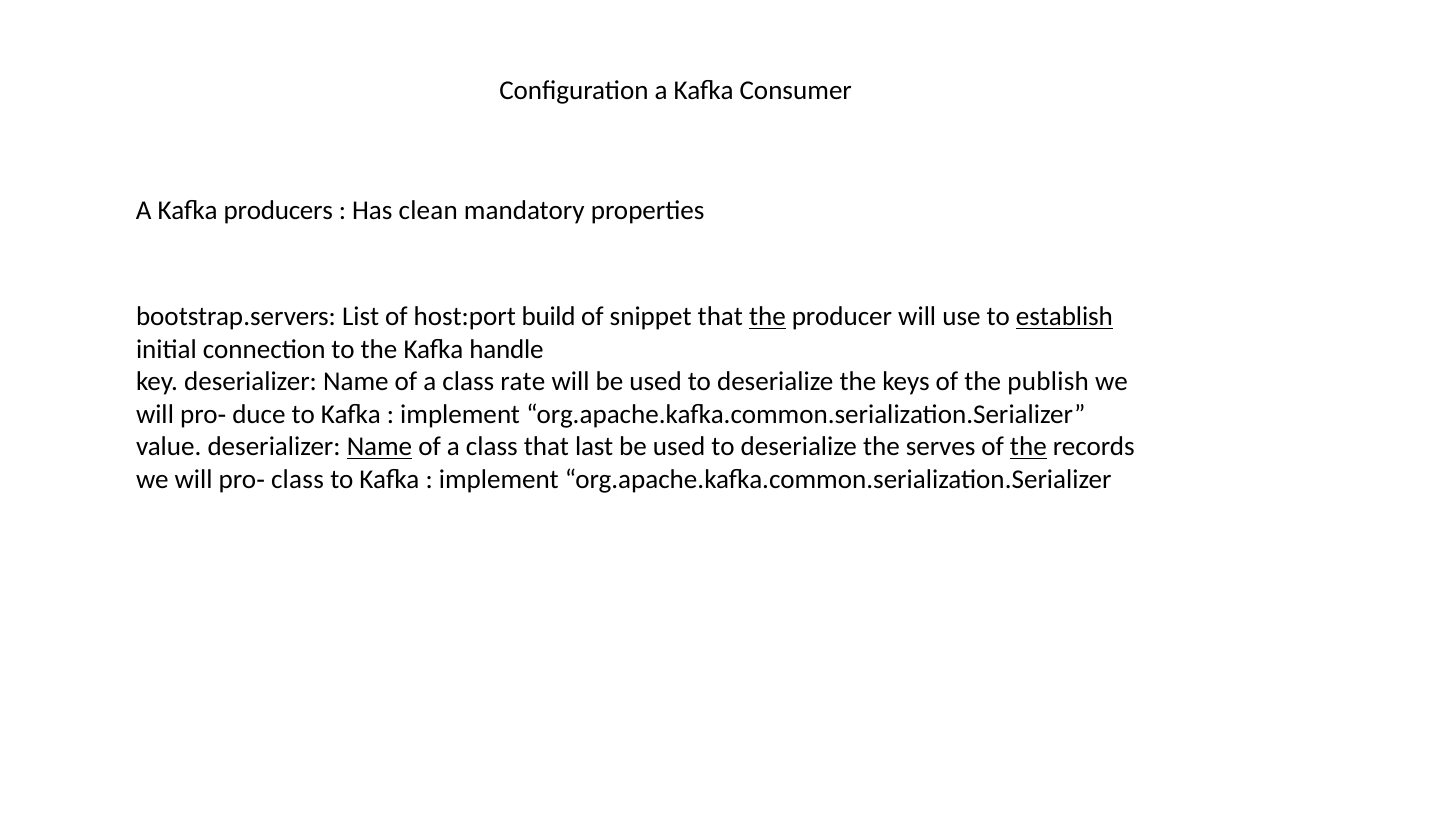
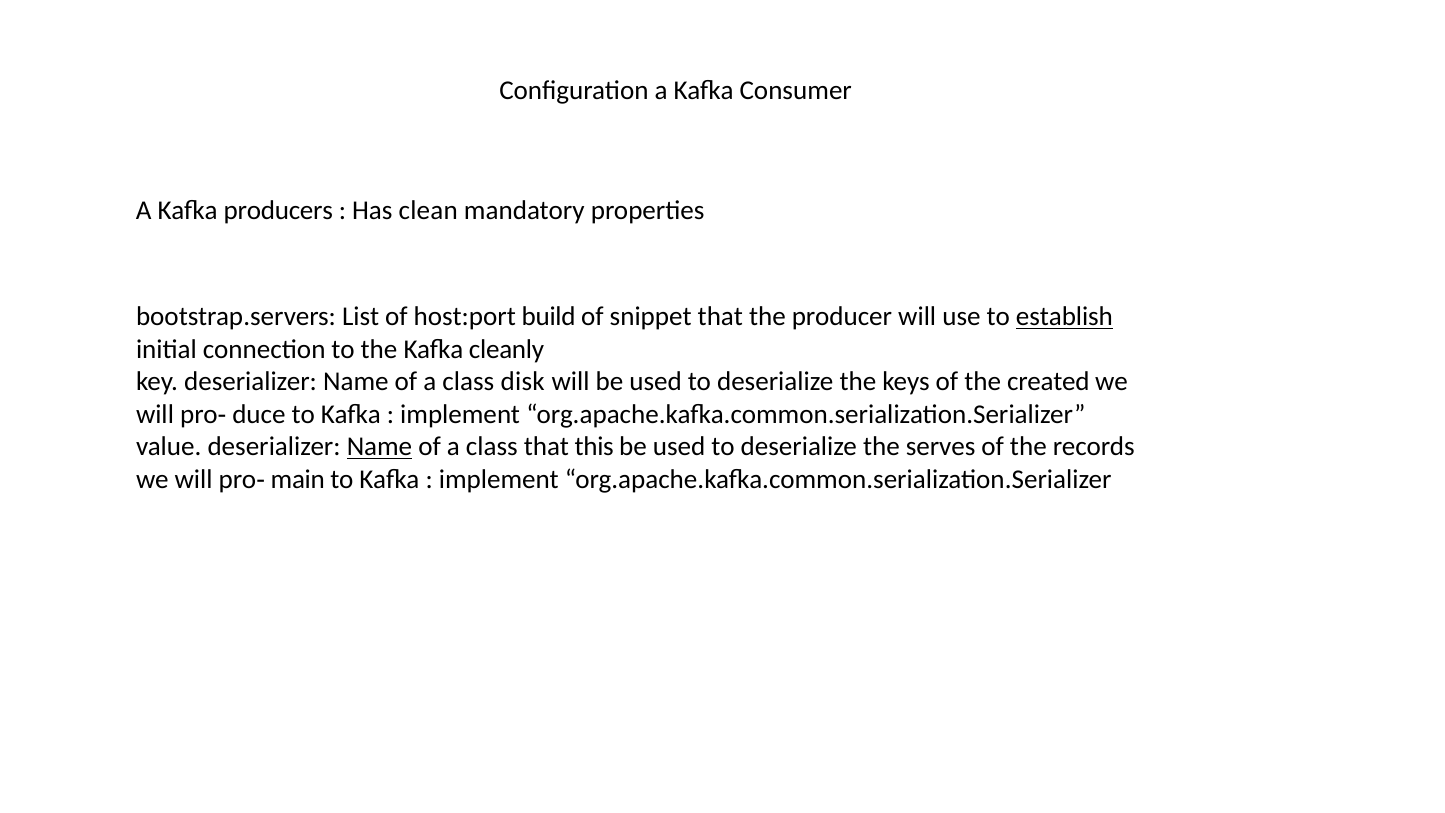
the underline: present -> none (767, 317)
handle: handle -> cleanly (507, 349)
rate: rate -> disk (523, 382)
publish: publish -> created (1048, 382)
last: last -> this (594, 447)
the underline: present -> none (1028, 447)
class: class -> main (298, 479)
